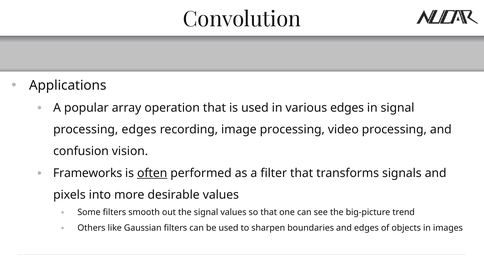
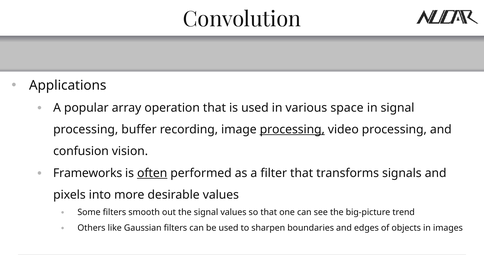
various edges: edges -> space (347, 108)
processing edges: edges -> buffer (139, 130)
processing underline: none -> present (292, 130)
